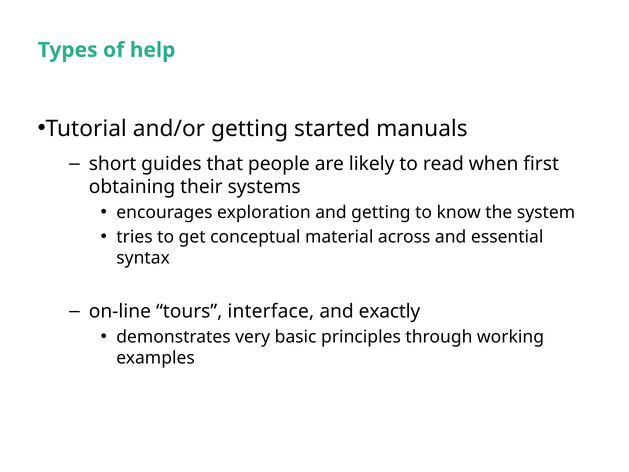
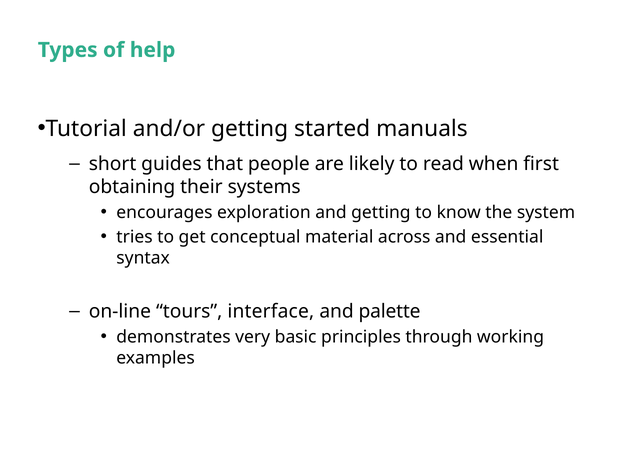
exactly: exactly -> palette (390, 311)
